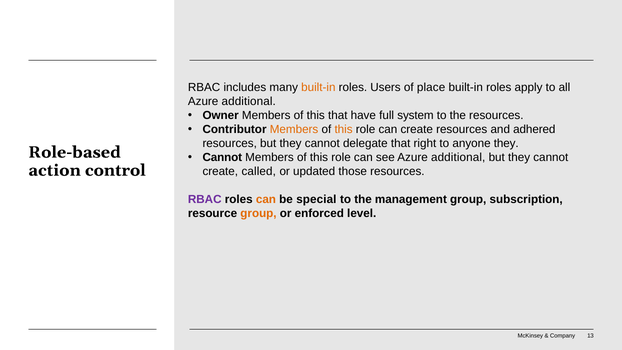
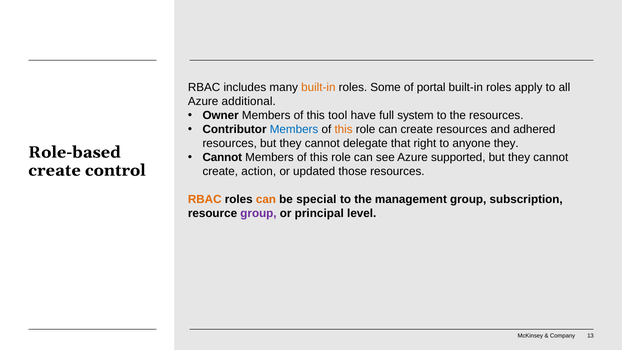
Users: Users -> Some (385, 88)
place: place -> portal (431, 88)
this that: that -> tool (338, 116)
Members colour: orange -> blue (294, 130)
see Azure additional: additional -> supported (458, 158)
action: action -> create (55, 170)
called: called -> action (259, 172)
RBAC colour: purple -> orange (205, 200)
group colour: orange -> purple (258, 214)
enforced: enforced -> principal (319, 214)
